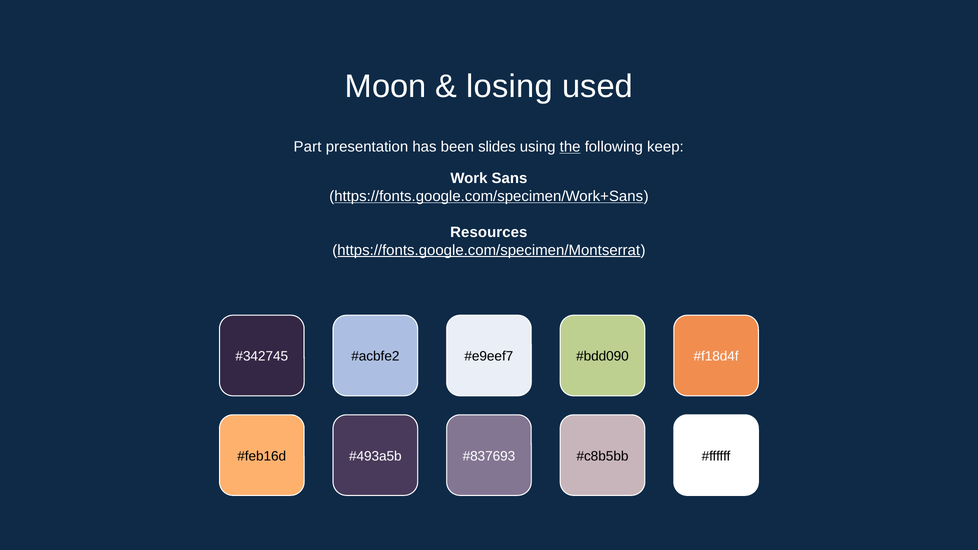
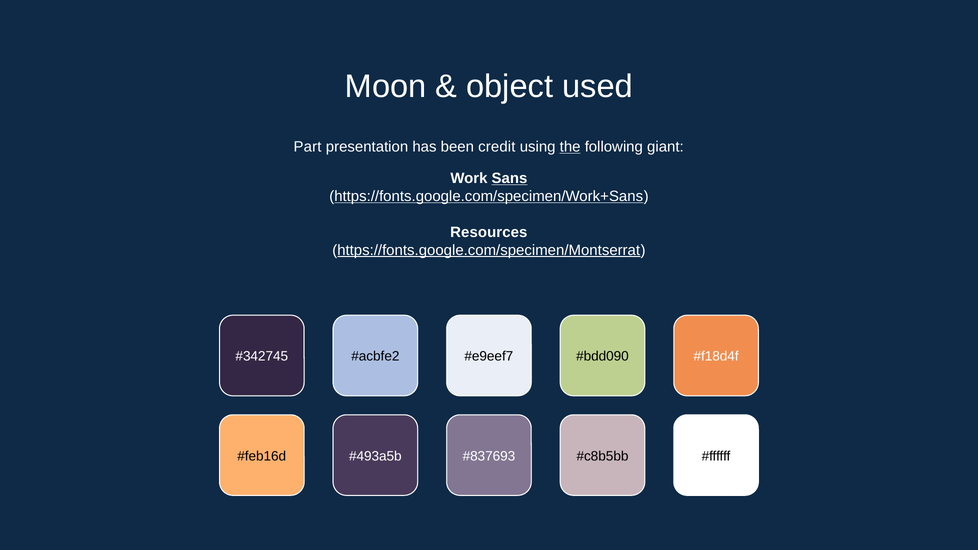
losing: losing -> object (510, 86)
slides: slides -> credit (497, 147)
keep: keep -> giant (665, 147)
Sans underline: none -> present (509, 178)
